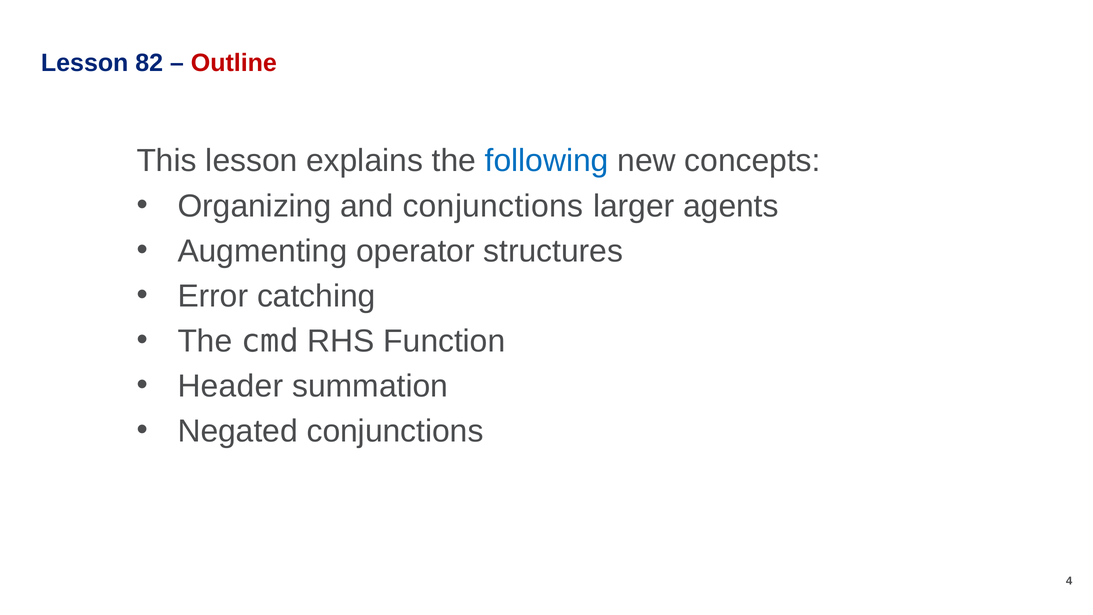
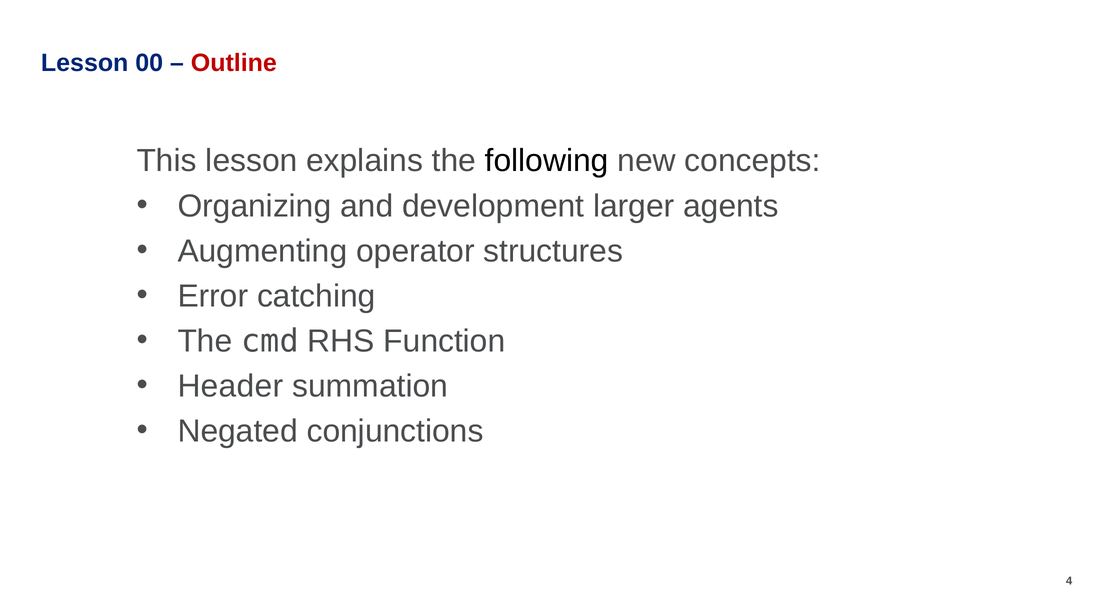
82: 82 -> 00 (149, 63)
following colour: blue -> black (547, 161)
and conjunctions: conjunctions -> development (493, 206)
